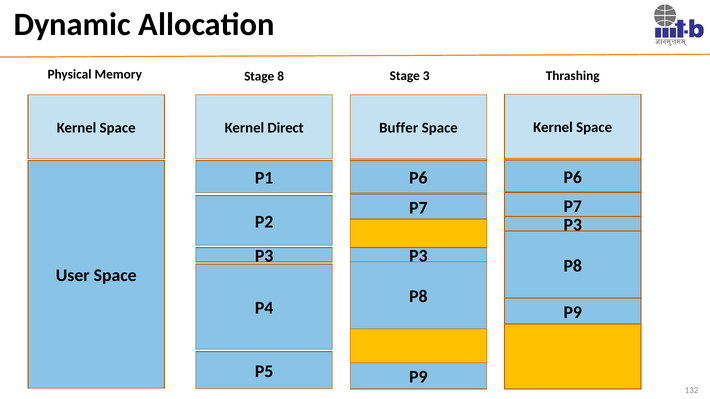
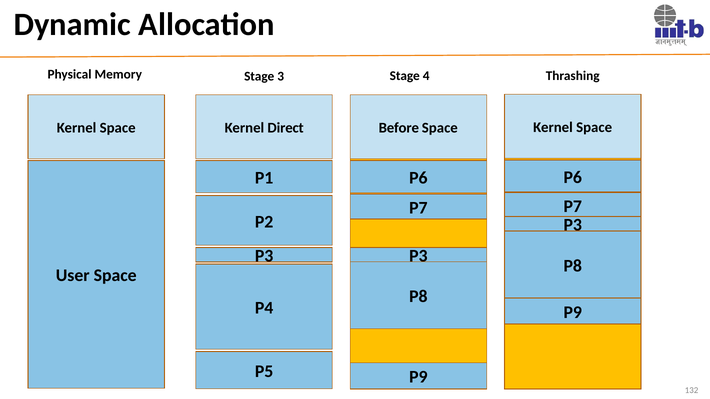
8: 8 -> 3 (281, 76)
3: 3 -> 4 (426, 76)
Buffer: Buffer -> Before (399, 128)
